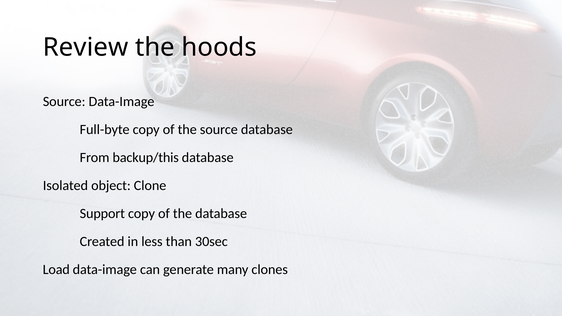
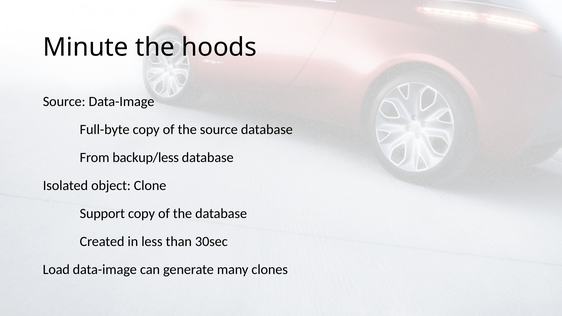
Review: Review -> Minute (86, 47)
backup/this: backup/this -> backup/less (146, 158)
